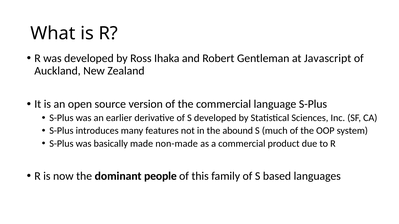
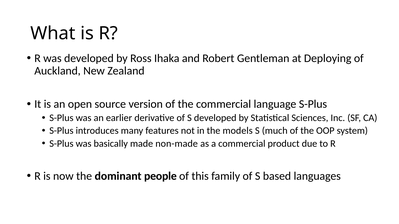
Javascript: Javascript -> Deploying (328, 58)
abound: abound -> models (238, 131)
